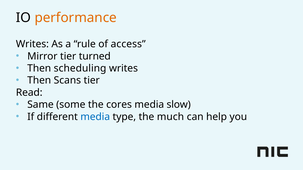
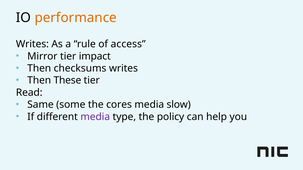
turned: turned -> impact (95, 56)
scheduling: scheduling -> checksums (80, 69)
Scans: Scans -> These (67, 81)
media colour: blue -> purple (95, 117)
much: much -> policy (171, 117)
